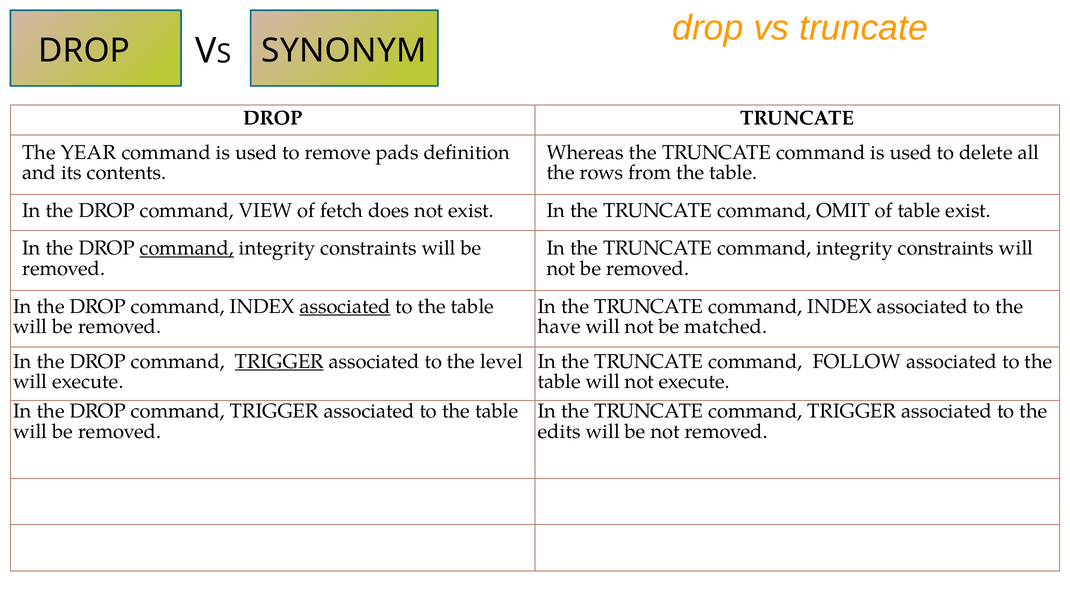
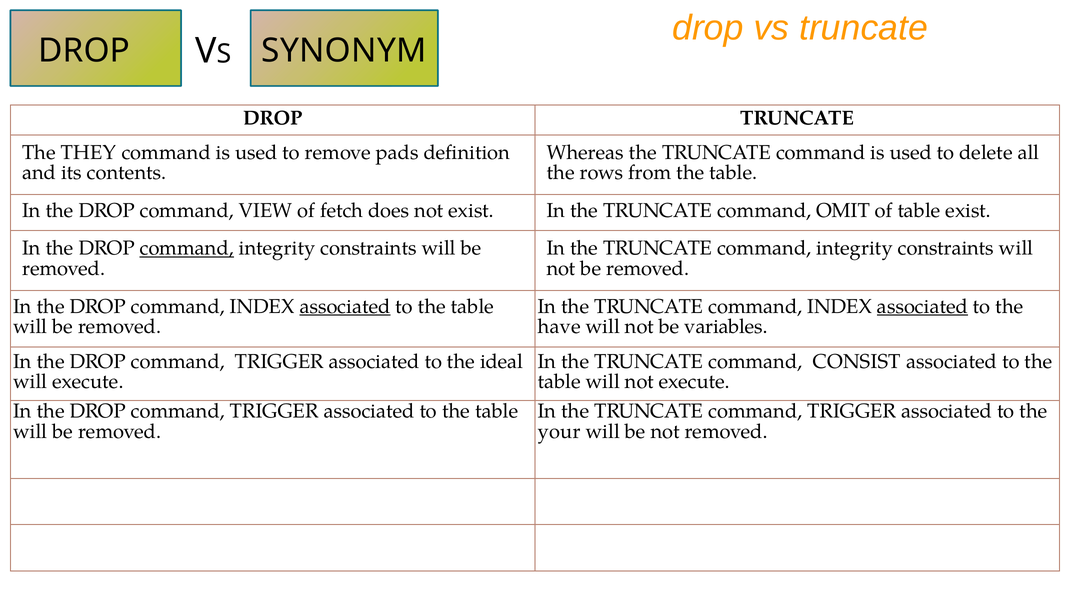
YEAR: YEAR -> THEY (88, 152)
associated underline: none -> present (922, 306)
matched: matched -> variables (726, 327)
TRIGGER underline: present -> none (279, 361)
level: level -> ideal (502, 361)
FOLLOW: FOLLOW -> CONSIST (857, 361)
edits: edits -> your (559, 431)
